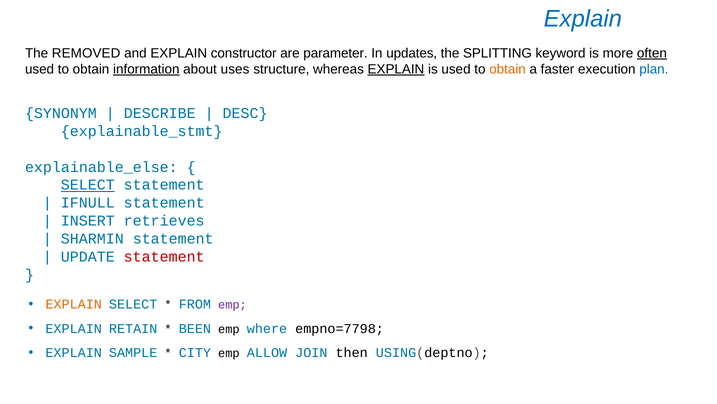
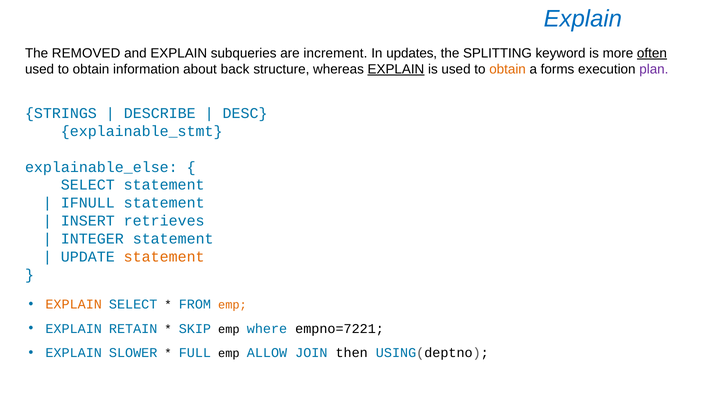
constructor: constructor -> subqueries (244, 53)
parameter: parameter -> increment (335, 53)
information underline: present -> none (146, 69)
uses: uses -> back (235, 69)
faster: faster -> forms (558, 69)
plan colour: blue -> purple (654, 69)
SYNONYM: SYNONYM -> STRINGS (61, 113)
SELECT underline: present -> none (88, 185)
SHARMIN: SHARMIN -> INTEGER (92, 239)
statement colour: red -> orange (164, 256)
emp colour: purple -> orange (232, 304)
BEEN: BEEN -> SKIP (195, 328)
empno=7798: empno=7798 -> empno=7221 (340, 328)
SAMPLE: SAMPLE -> SLOWER (133, 352)
CITY: CITY -> FULL (195, 352)
